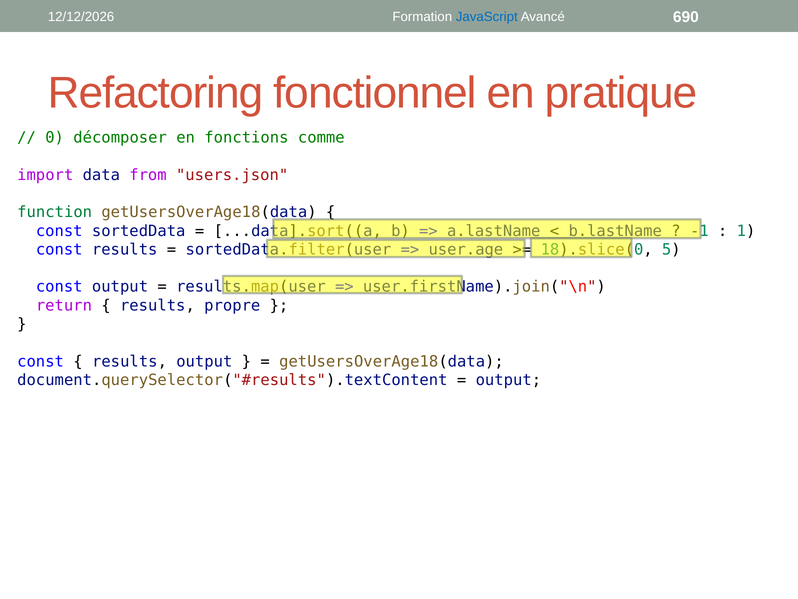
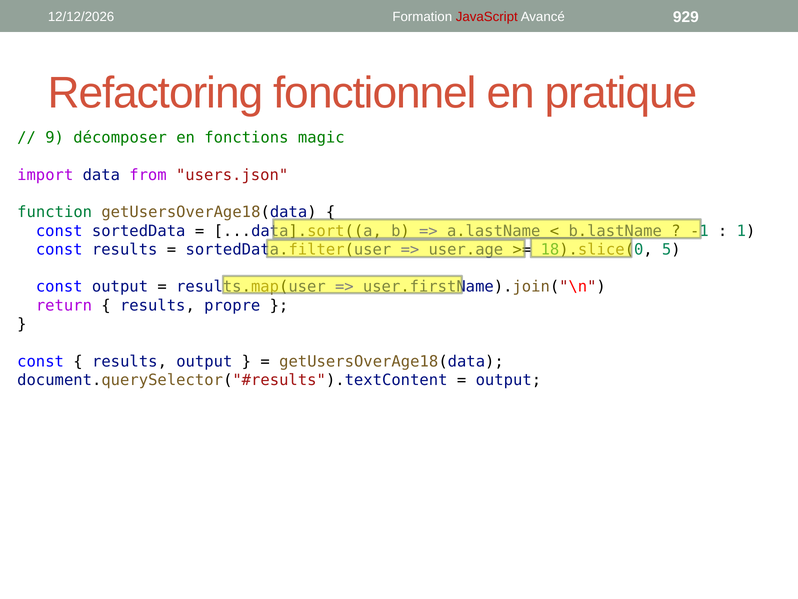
JavaScript colour: blue -> red (487, 17)
690: 690 -> 929 (686, 17)
0: 0 -> 9 (55, 138)
comme: comme -> magic (321, 138)
